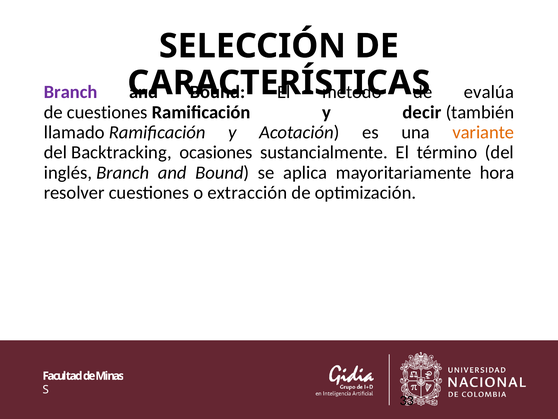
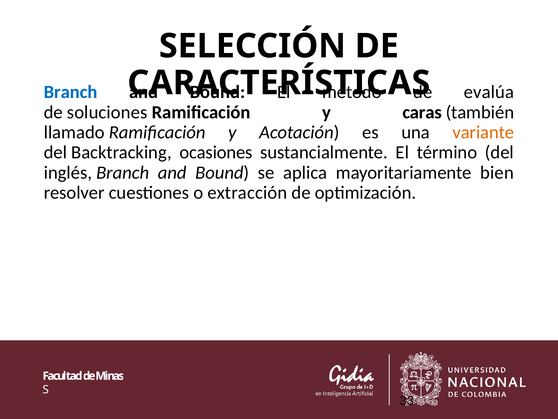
Branch colour: purple -> blue (71, 92)
de cuestiones: cuestiones -> soluciones (107, 112)
decir: decir -> caras (422, 112)
hora: hora -> bien (497, 172)
